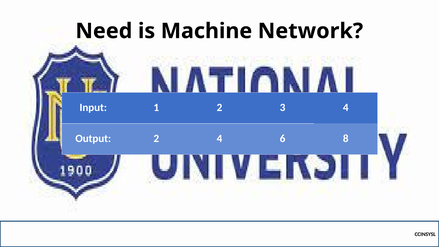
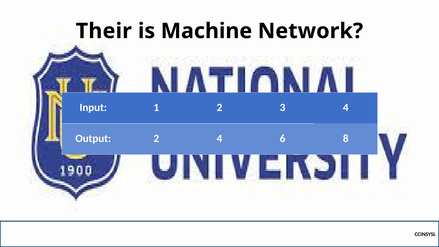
Need: Need -> Their (104, 31)
